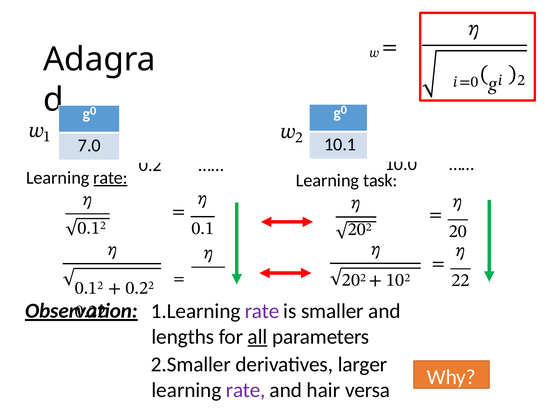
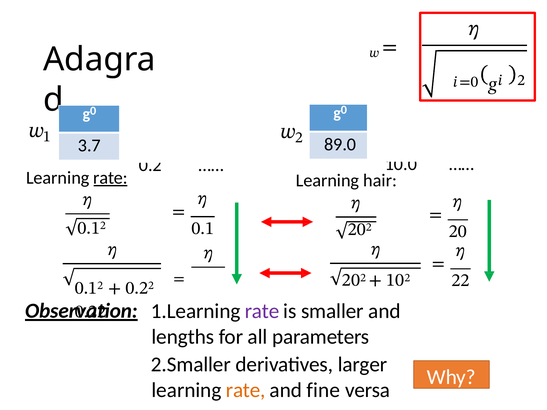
10.1: 10.1 -> 89.0 (340, 145)
7.0: 7.0 -> 3.7 (89, 146)
task: task -> hair (380, 180)
all underline: present -> none (258, 337)
rate colour: purple -> orange (246, 390)
hair: hair -> fine (323, 390)
